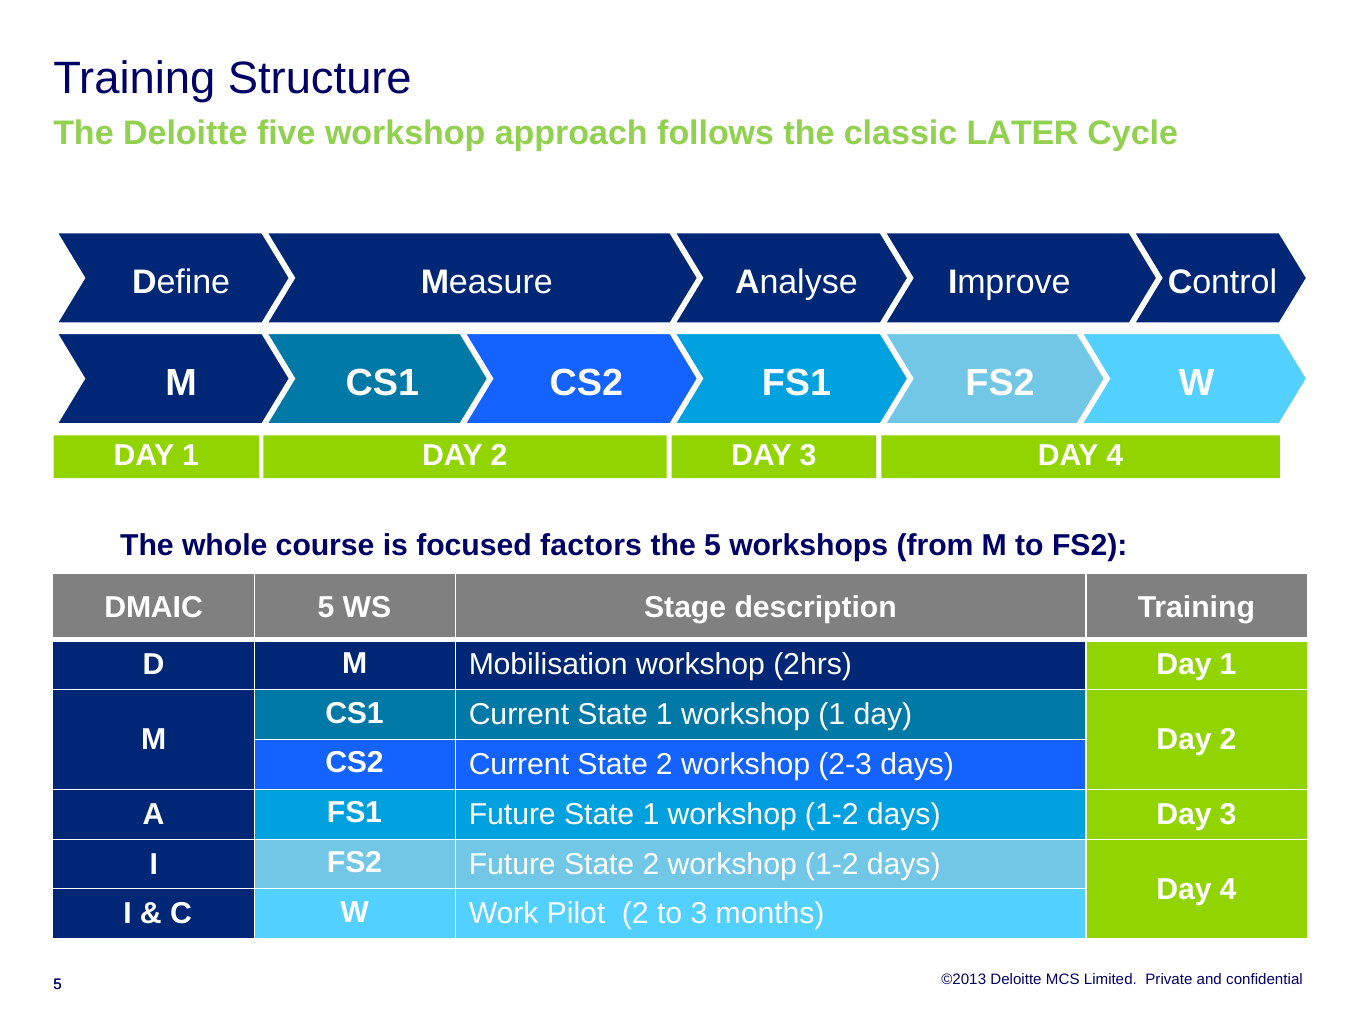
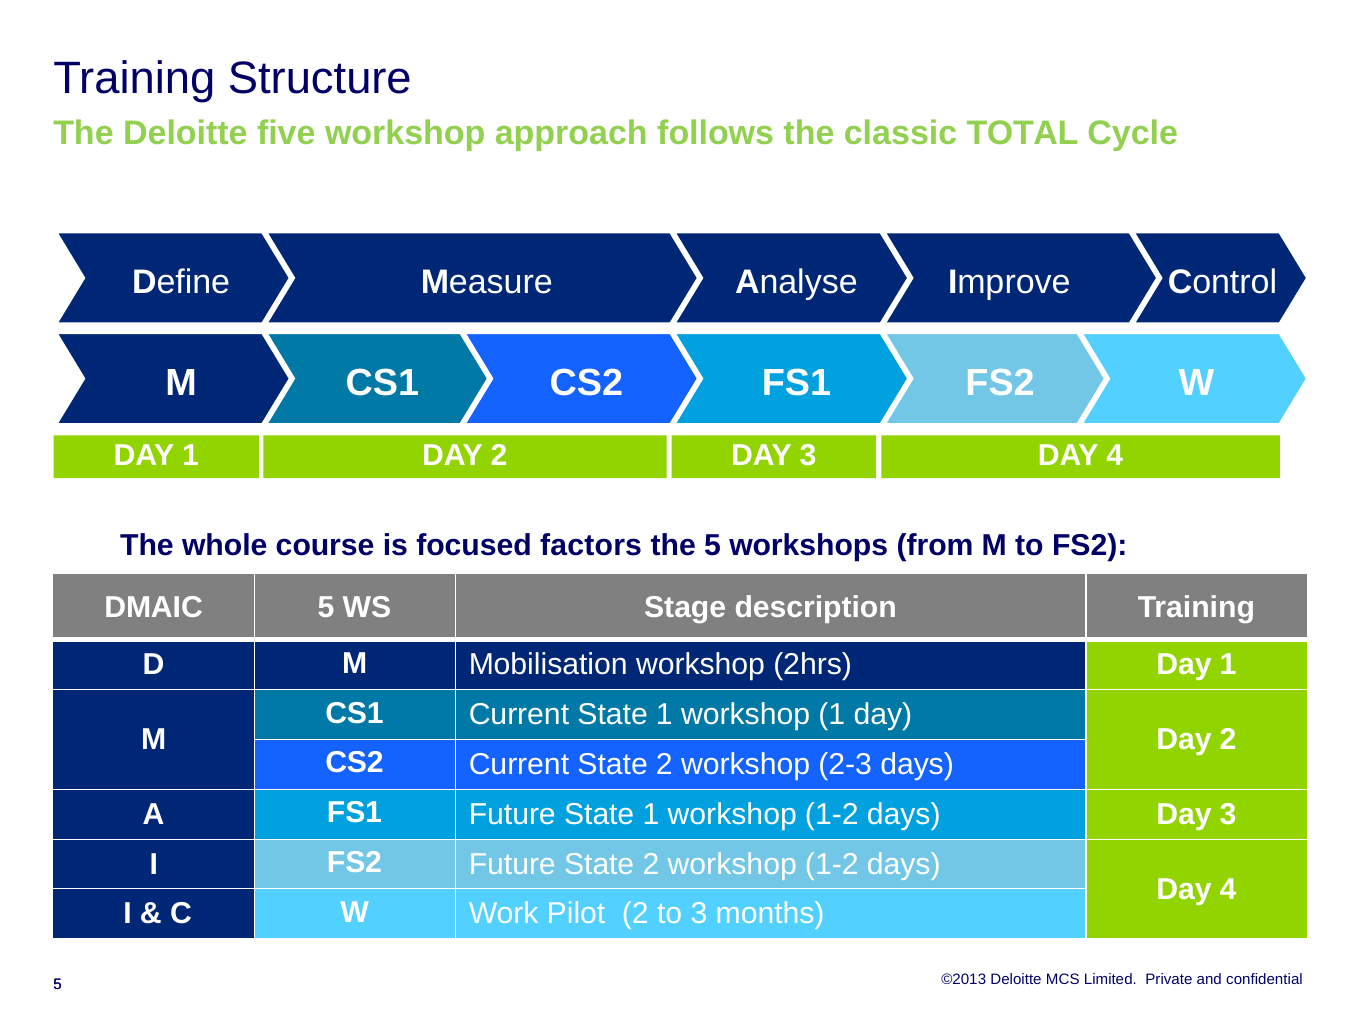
LATER: LATER -> TOTAL (1022, 134)
